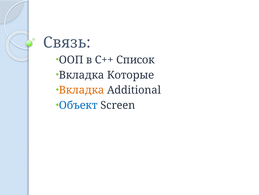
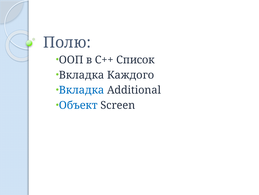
Связь: Связь -> Полю (67, 42)
Которые: Которые -> Каждого (131, 75)
Вкладка colour: orange -> blue (82, 90)
